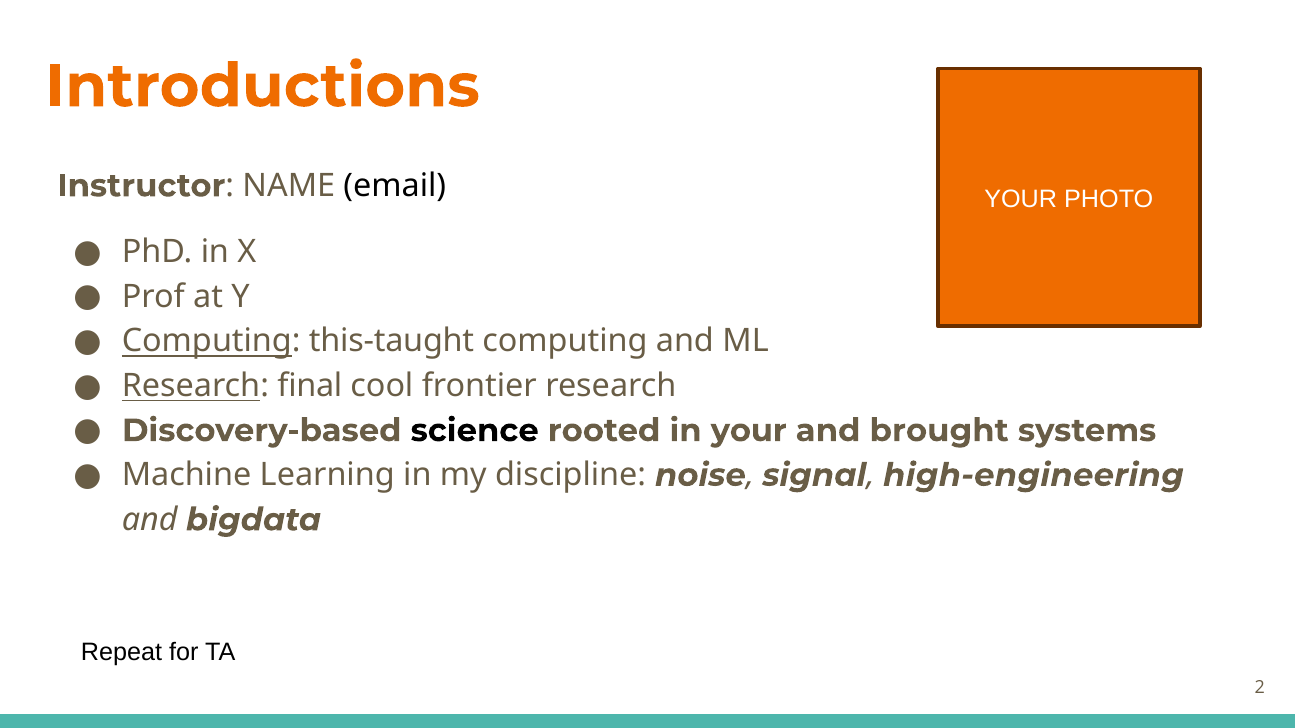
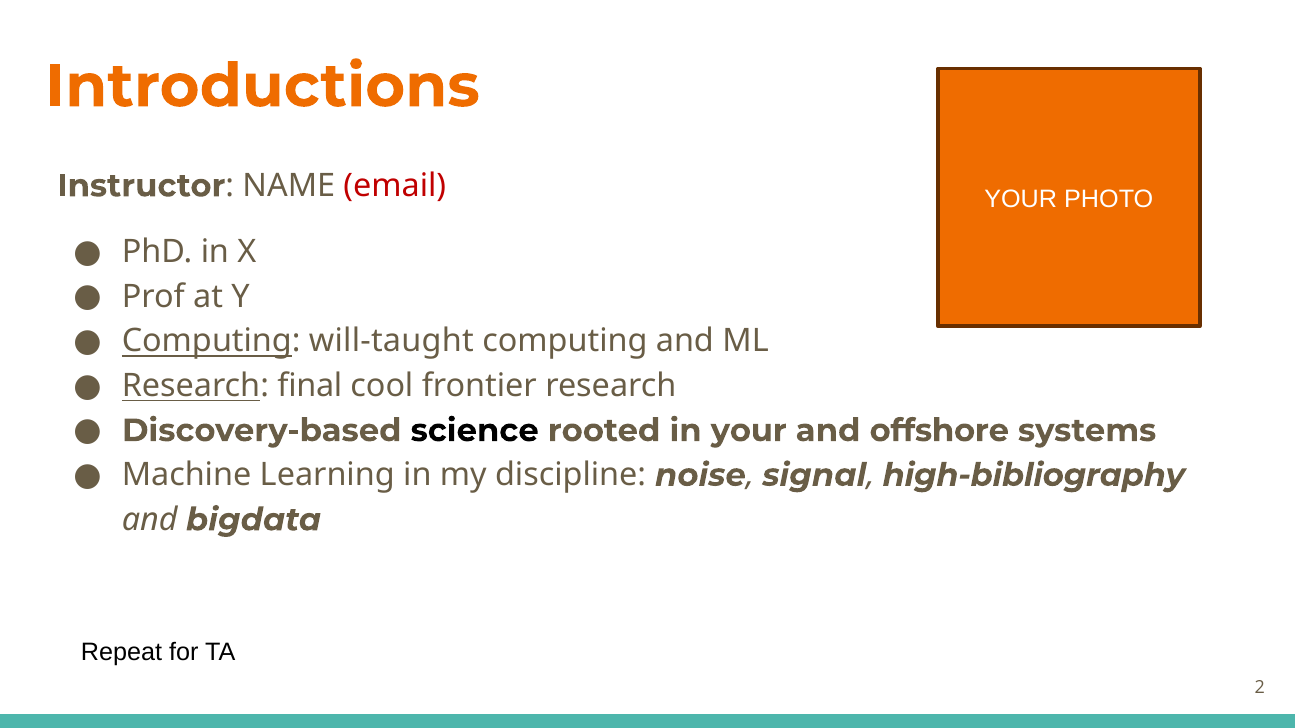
email colour: black -> red (395, 186)
this-taught: this-taught -> will-taught (391, 341)
brought: brought -> offshore (939, 431)
high-engineering: high-engineering -> high-bibliography (1034, 475)
